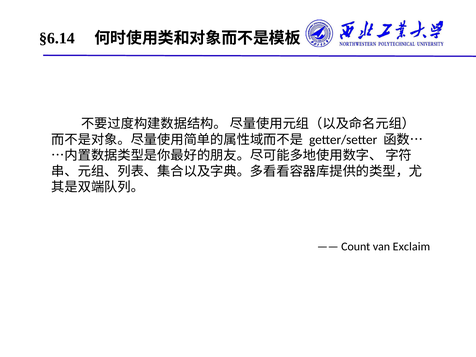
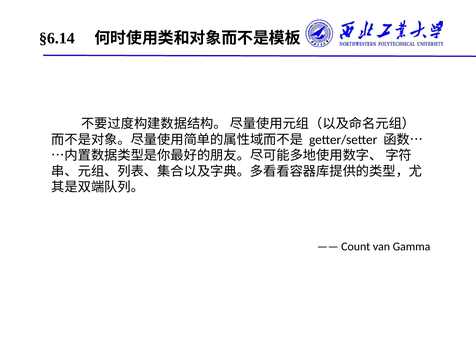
Exclaim: Exclaim -> Gamma (412, 247)
